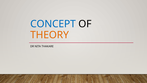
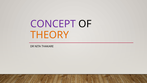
CONCEPT colour: blue -> purple (53, 24)
